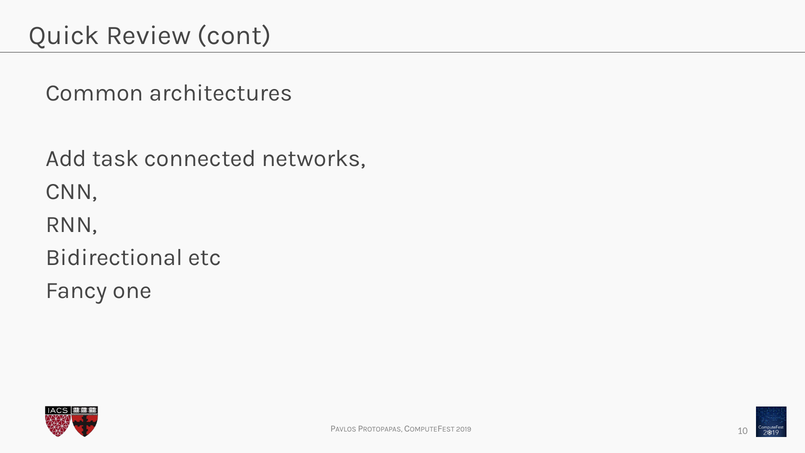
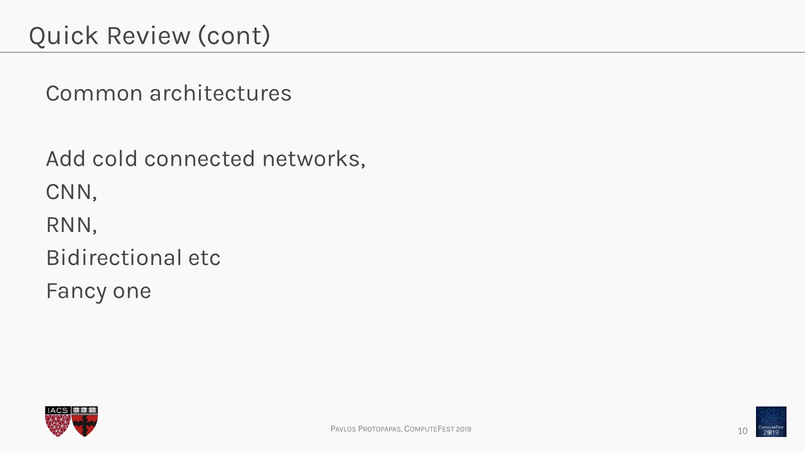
task: task -> cold (115, 159)
